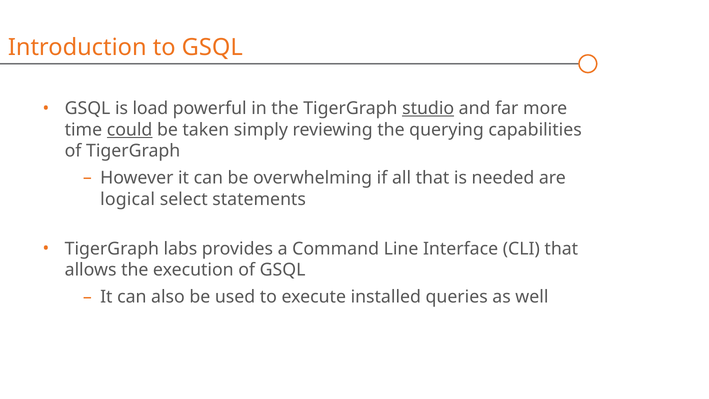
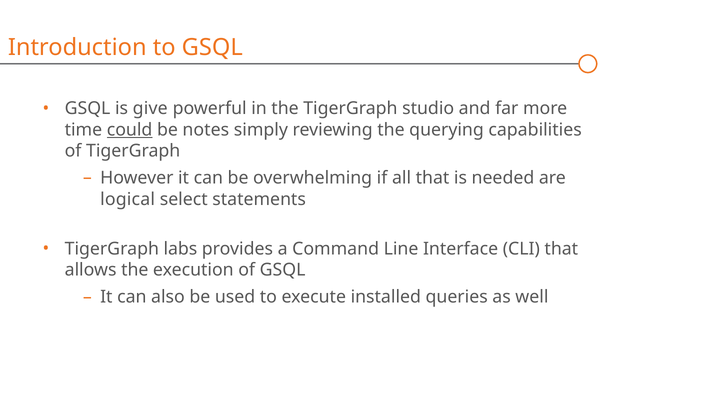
load: load -> give (150, 108)
studio underline: present -> none (428, 108)
taken: taken -> notes (206, 130)
